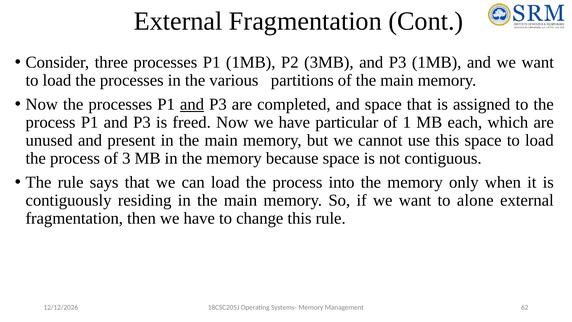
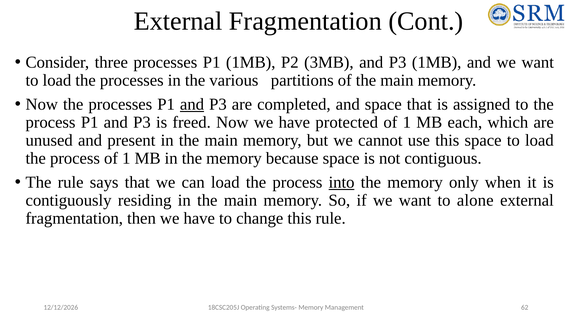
particular: particular -> protected (347, 122)
process of 3: 3 -> 1 (126, 158)
into underline: none -> present (342, 182)
